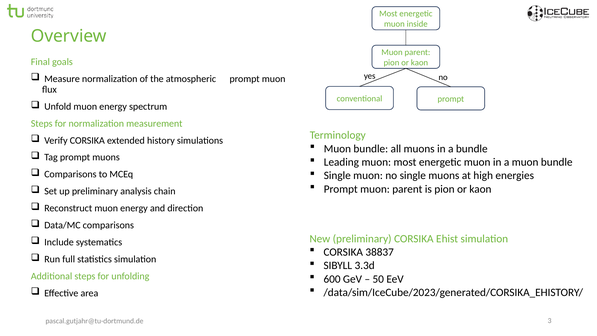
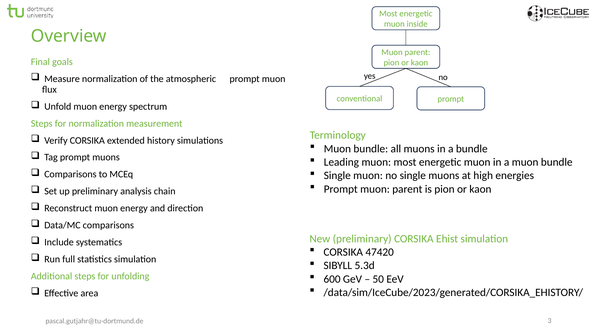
38837: 38837 -> 47420 (380, 252)
3.3d: 3.3d -> 5.3d (365, 265)
